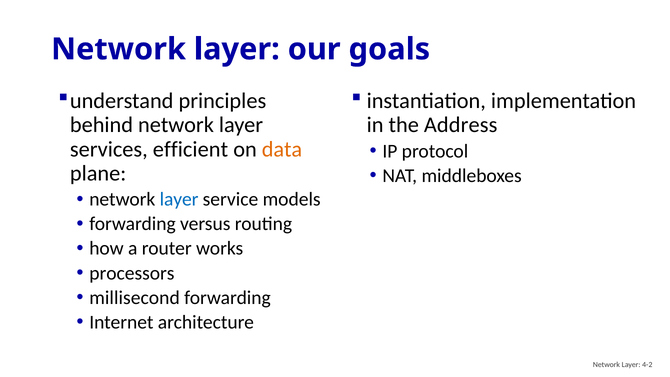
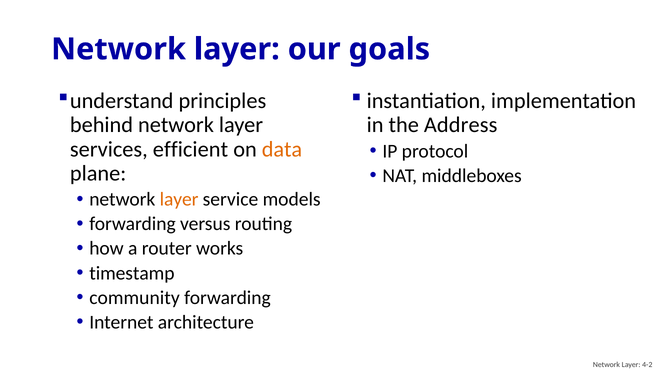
layer colour: blue -> orange (179, 199)
processors: processors -> timestamp (132, 273)
millisecond: millisecond -> community (135, 298)
